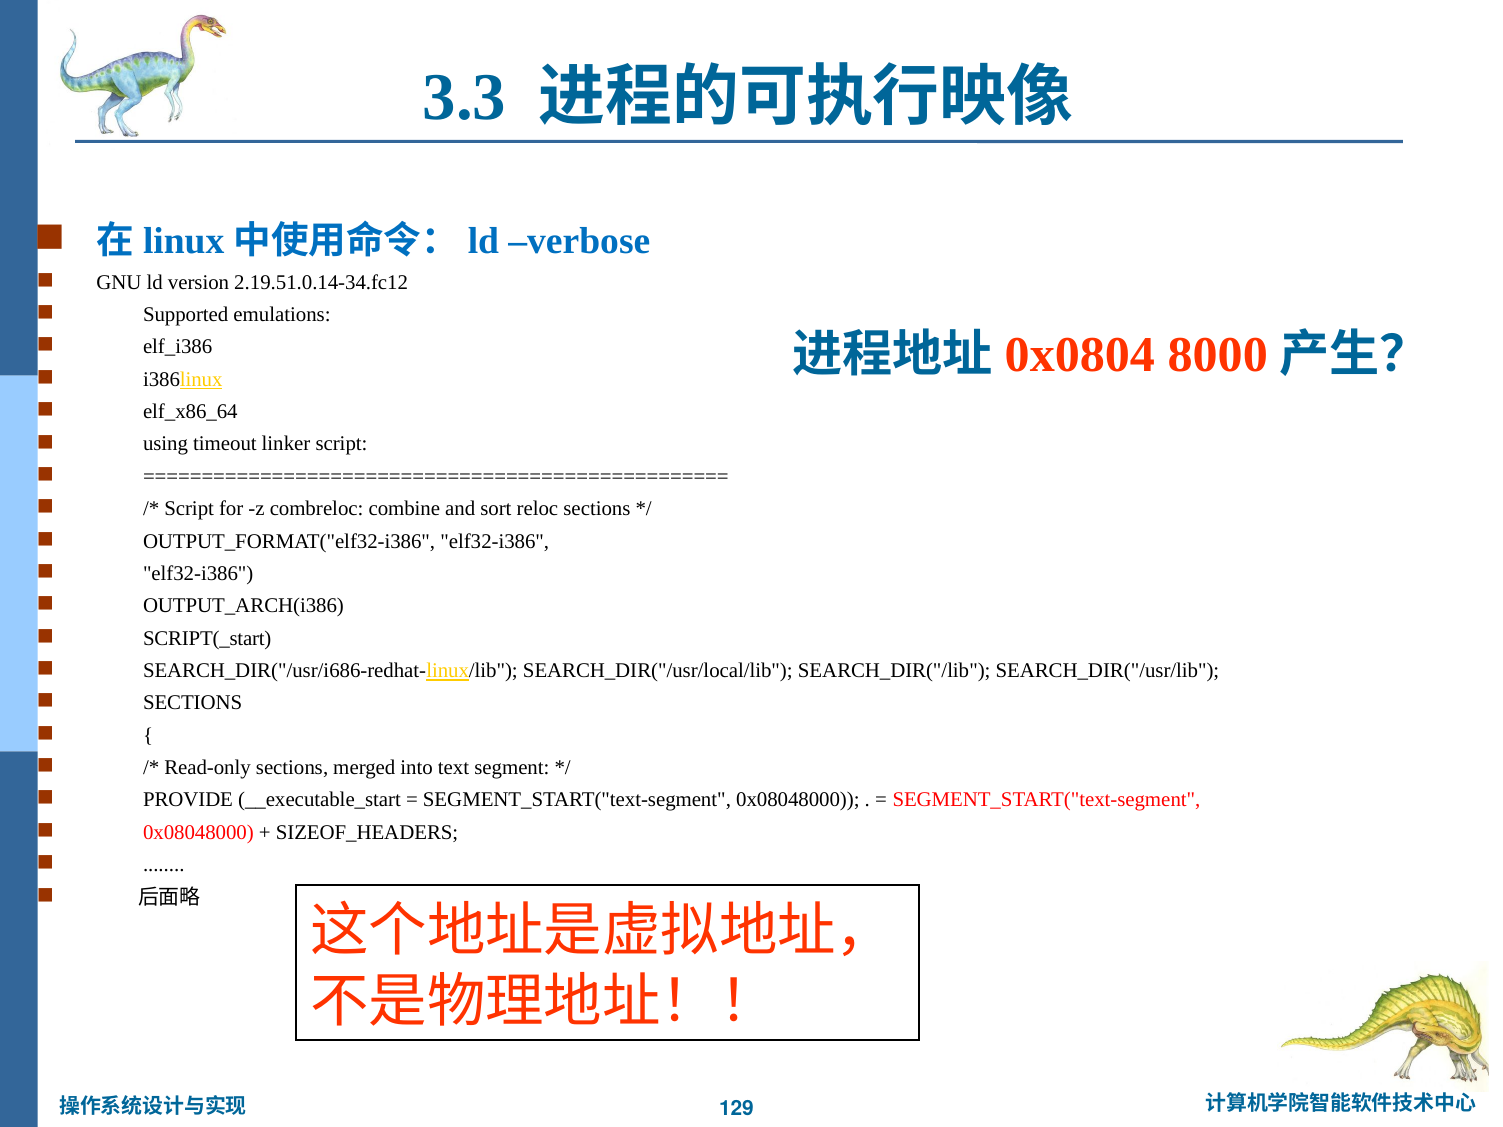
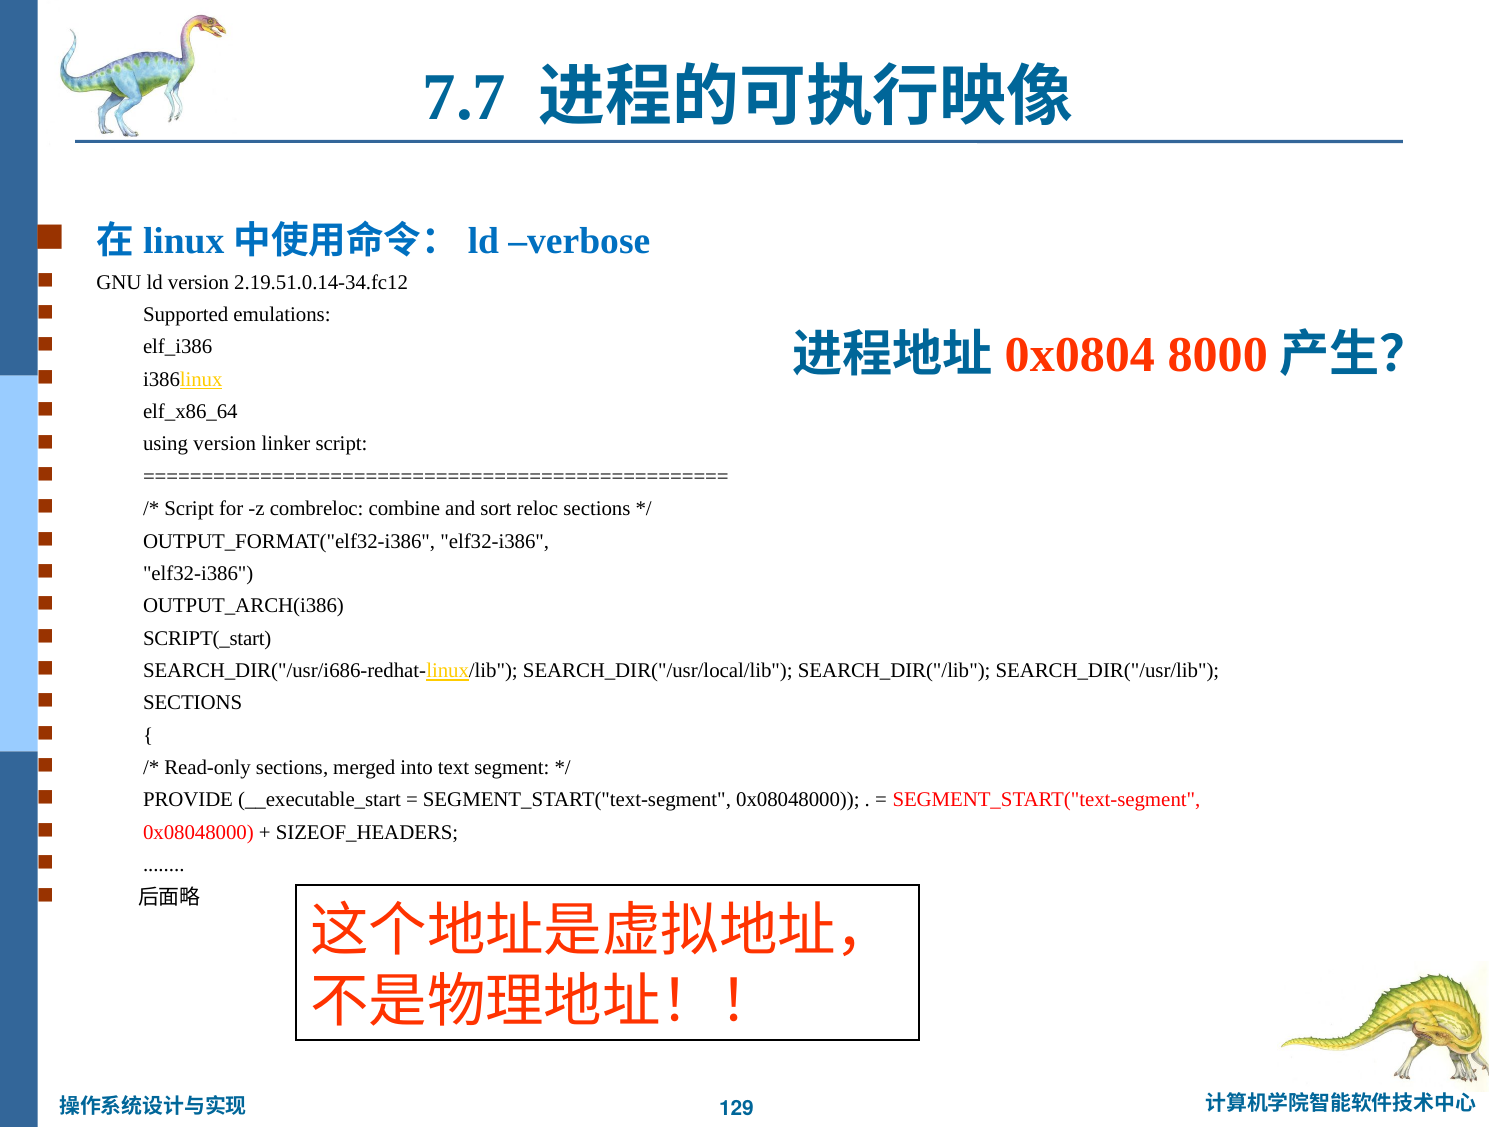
3.3: 3.3 -> 7.7 (464, 97)
using timeout: timeout -> version (225, 444)
